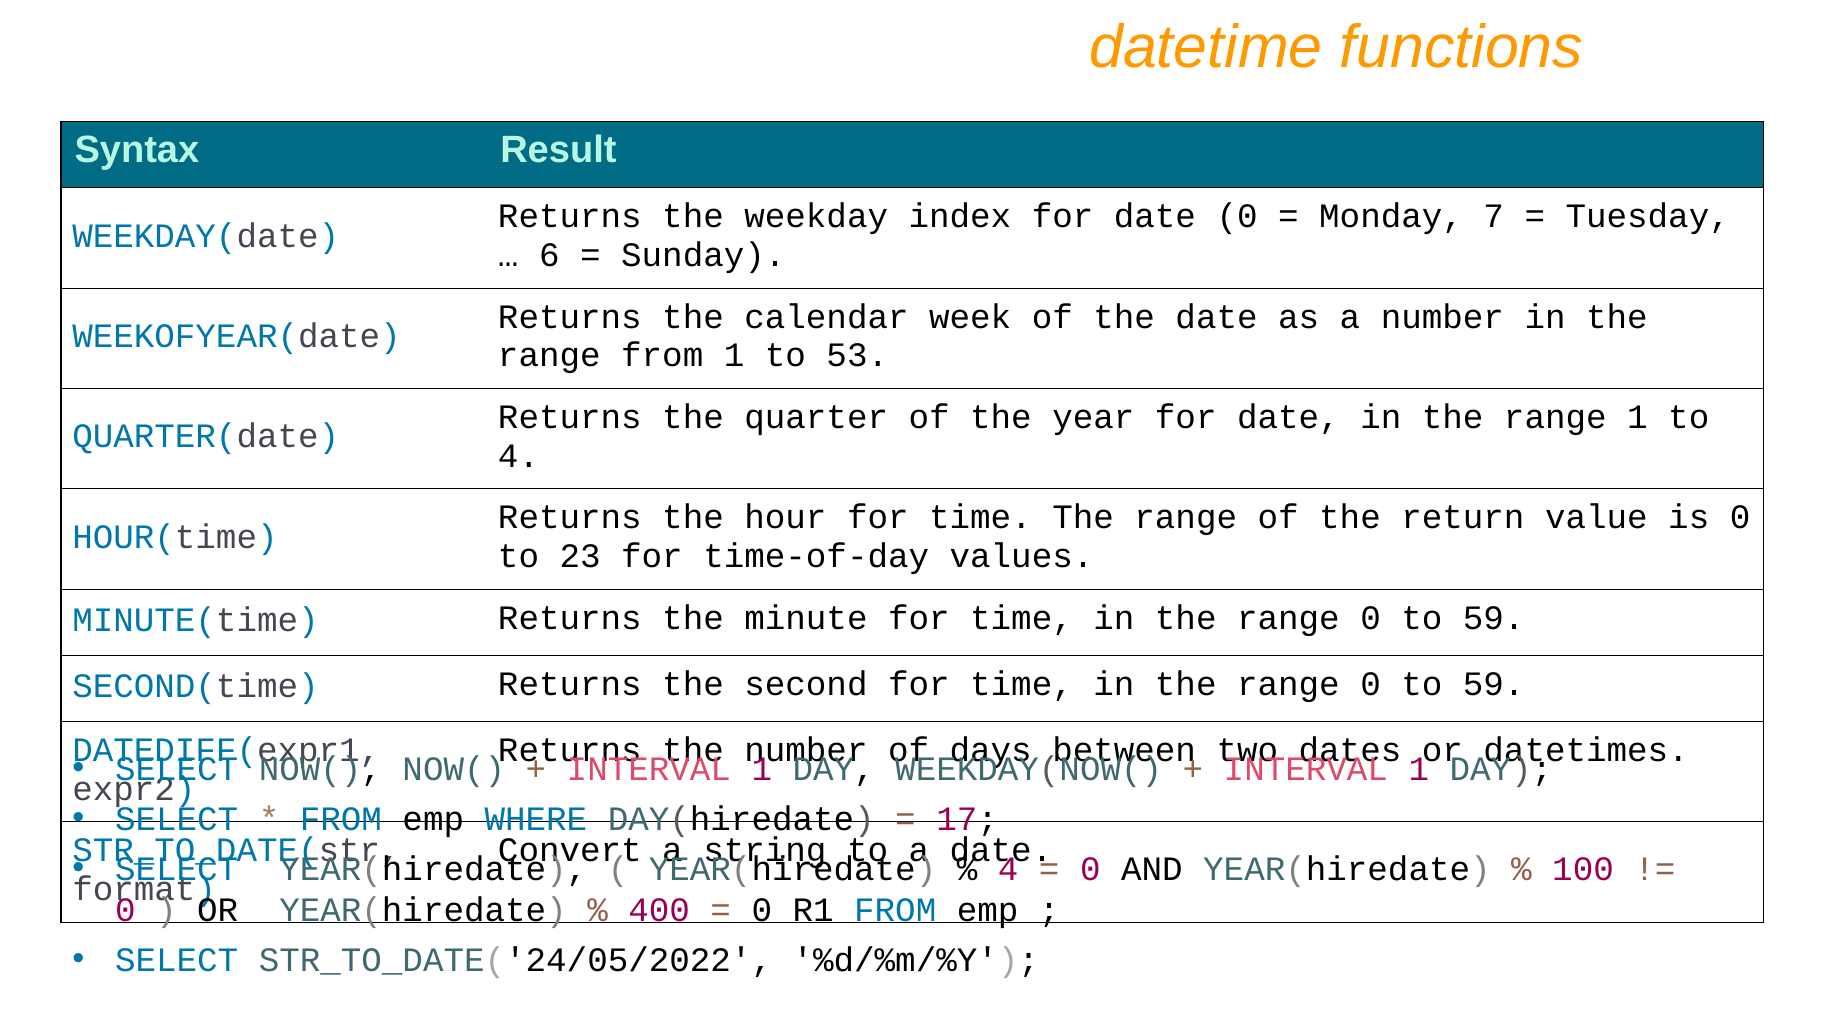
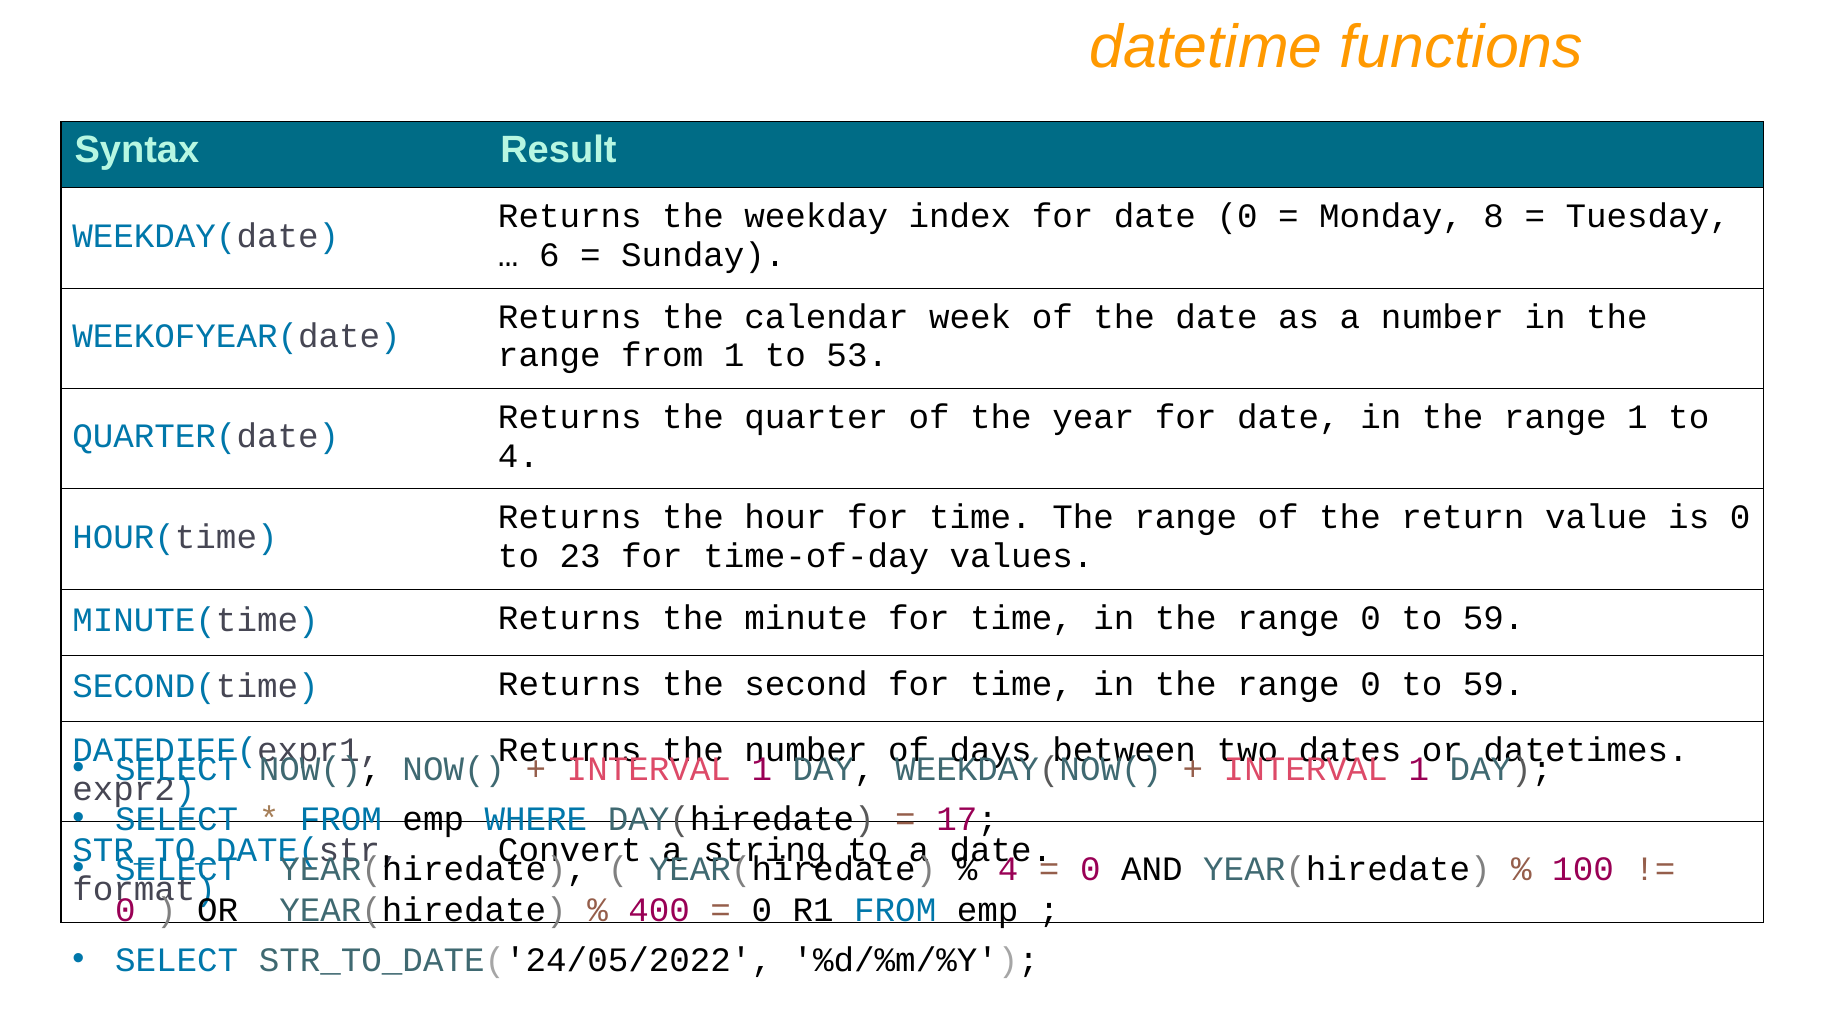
7: 7 -> 8 (1494, 217)
